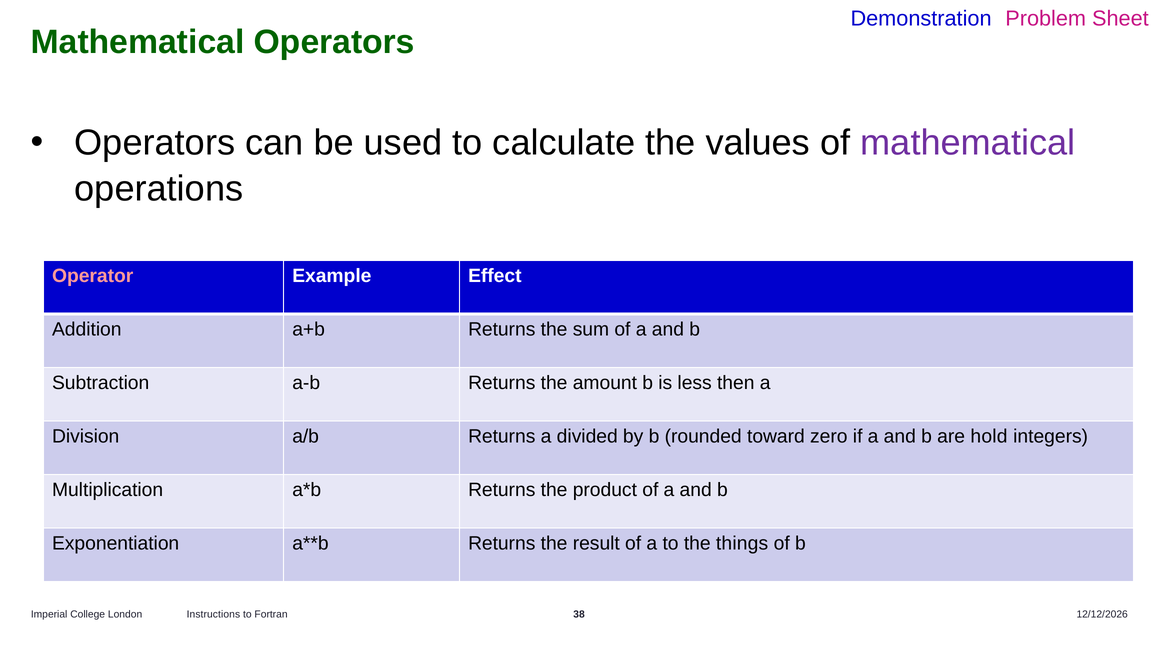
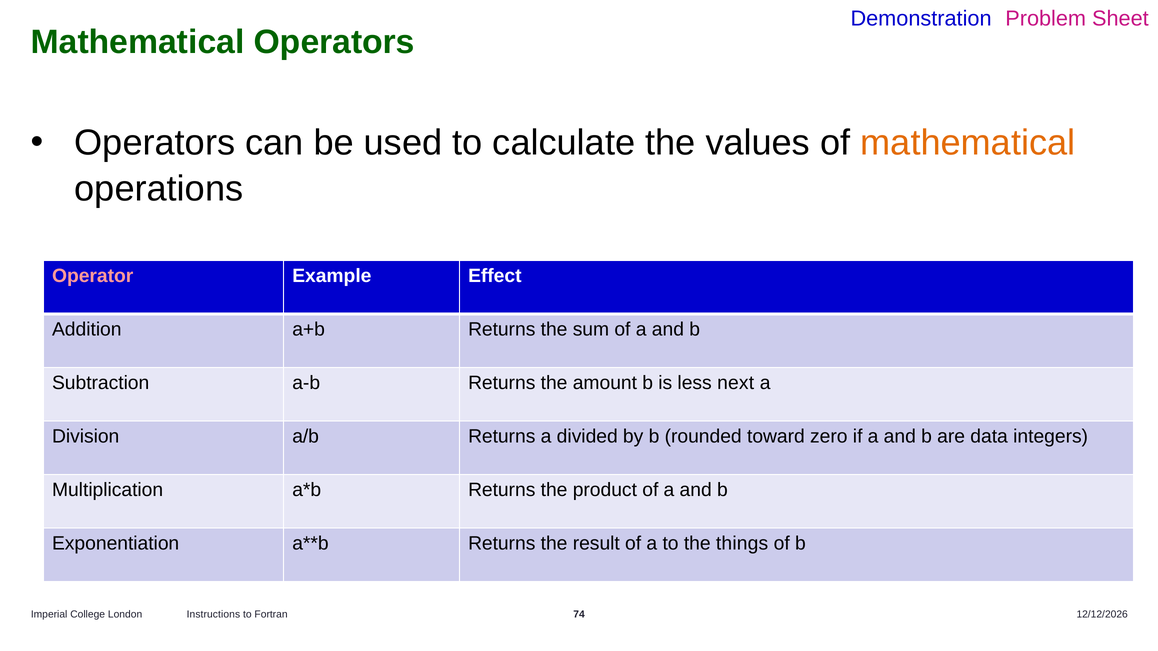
mathematical colour: purple -> orange (968, 143)
then: then -> next (736, 383)
hold: hold -> data (989, 437)
38: 38 -> 74 (579, 615)
